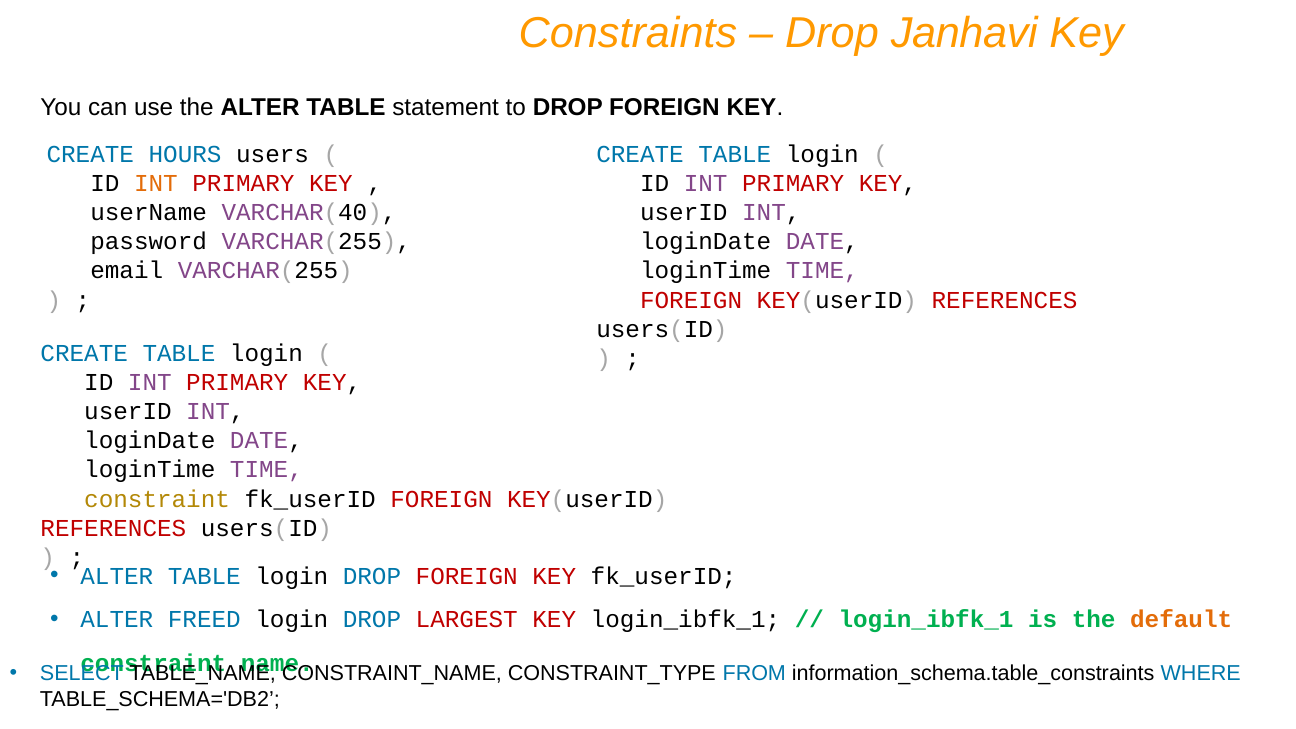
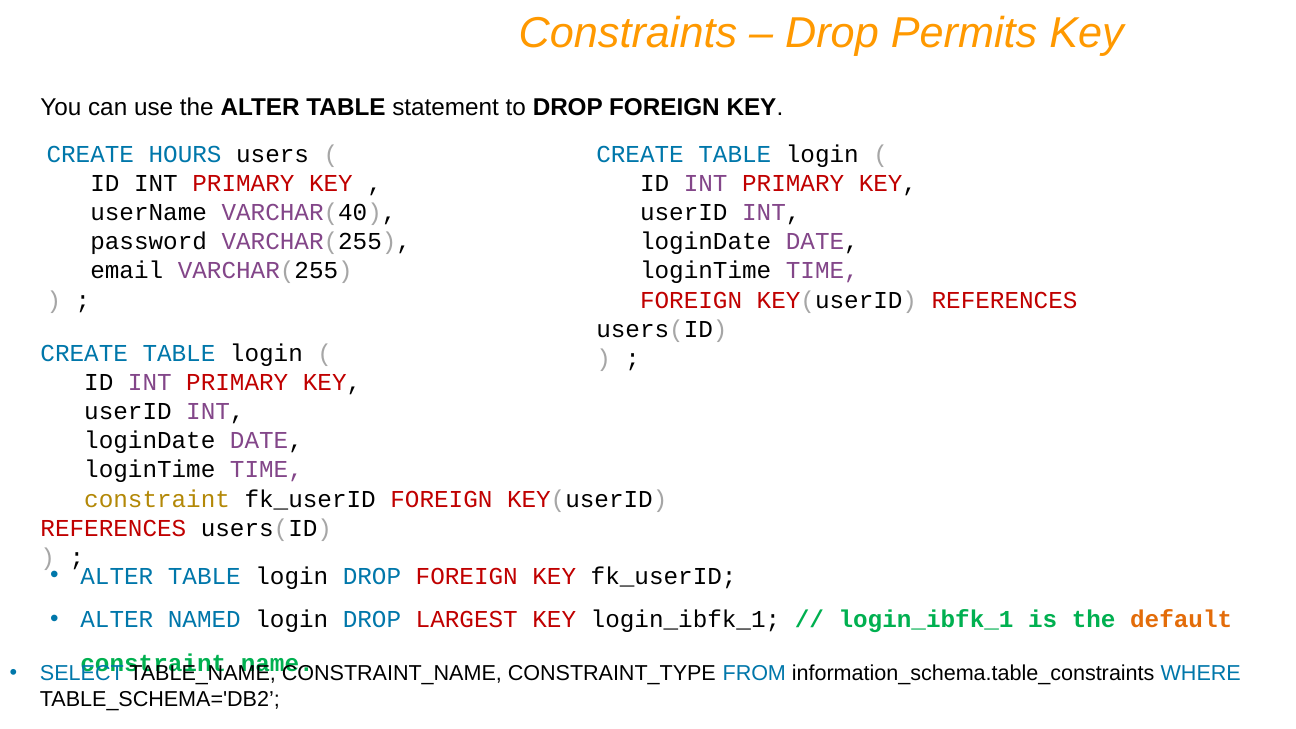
Janhavi: Janhavi -> Permits (964, 34)
INT colour: orange -> black (156, 183)
FREED: FREED -> NAMED (204, 620)
